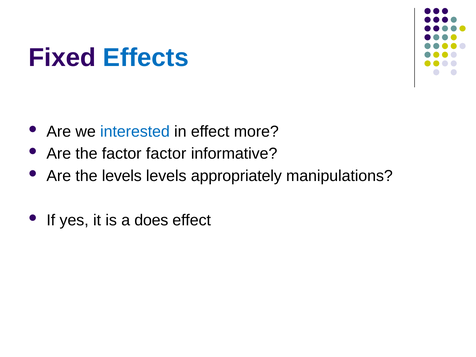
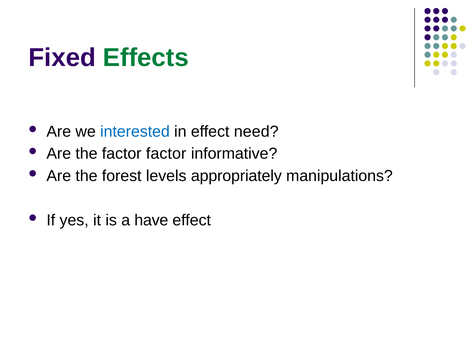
Effects colour: blue -> green (146, 58)
more: more -> need (256, 132)
the levels: levels -> forest (122, 176)
does: does -> have (151, 220)
